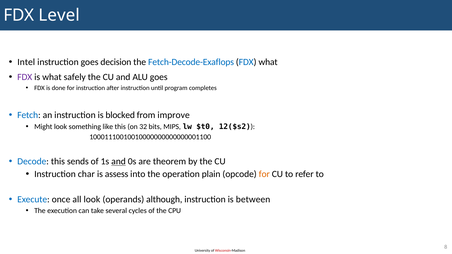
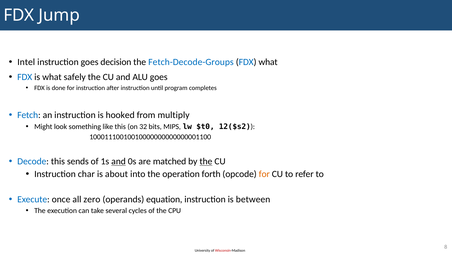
Level: Level -> Jump (59, 15)
Fetch-Decode-Exaflops: Fetch-Decode-Exaflops -> Fetch-Decode-Groups (191, 62)
FDX colour: purple -> blue (25, 77)
blocked: blocked -> hooked (120, 115)
improve: improve -> multiply (174, 115)
theorem: theorem -> matched (170, 162)
the underline: none -> present (206, 162)
assess: assess -> about (117, 174)
plain: plain -> forth (211, 174)
all look: look -> zero (92, 199)
although: although -> equation (164, 199)
